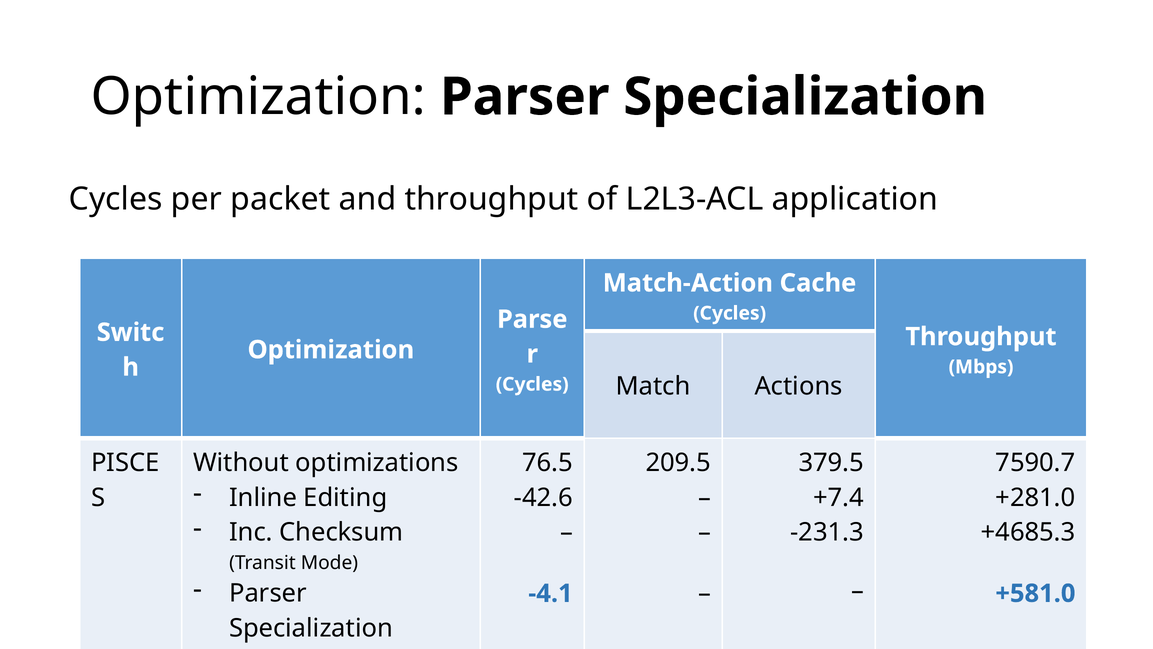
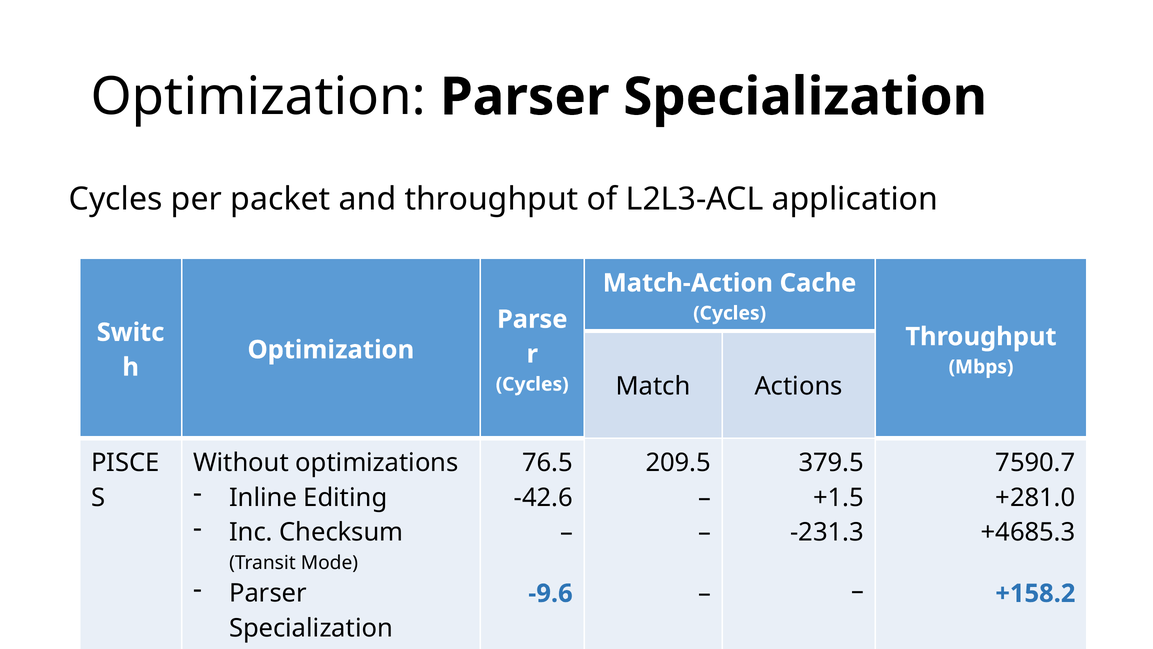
+7.4: +7.4 -> +1.5 (839, 497)
-4.1: -4.1 -> -9.6 (550, 593)
+581.0: +581.0 -> +158.2 (1035, 593)
